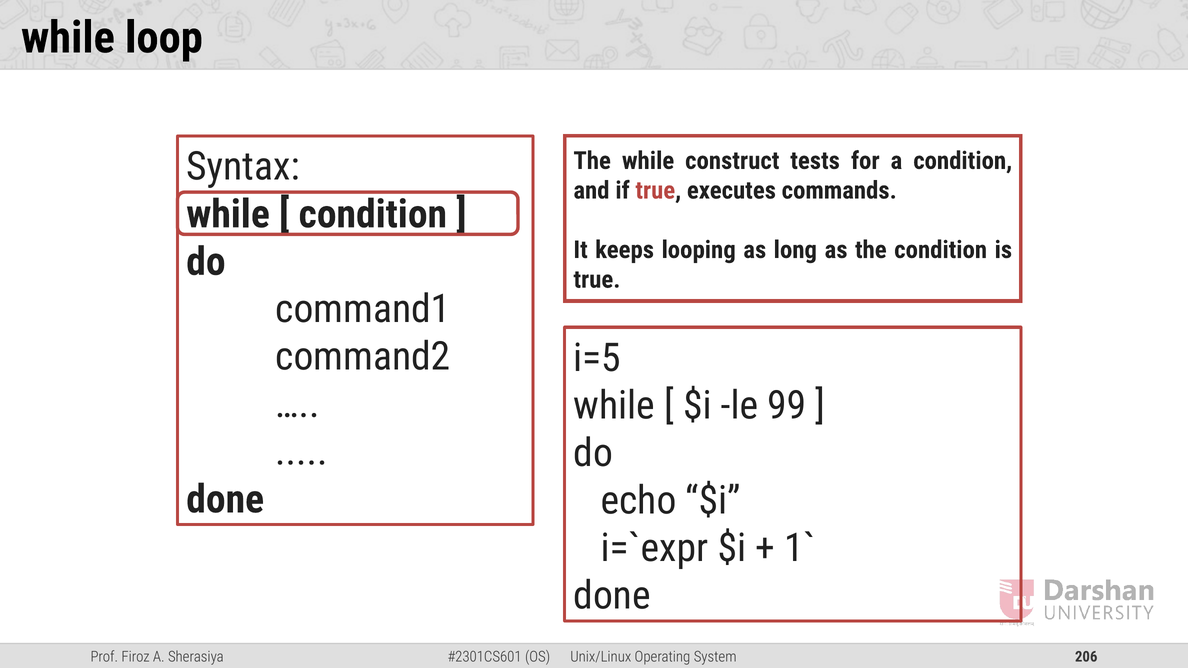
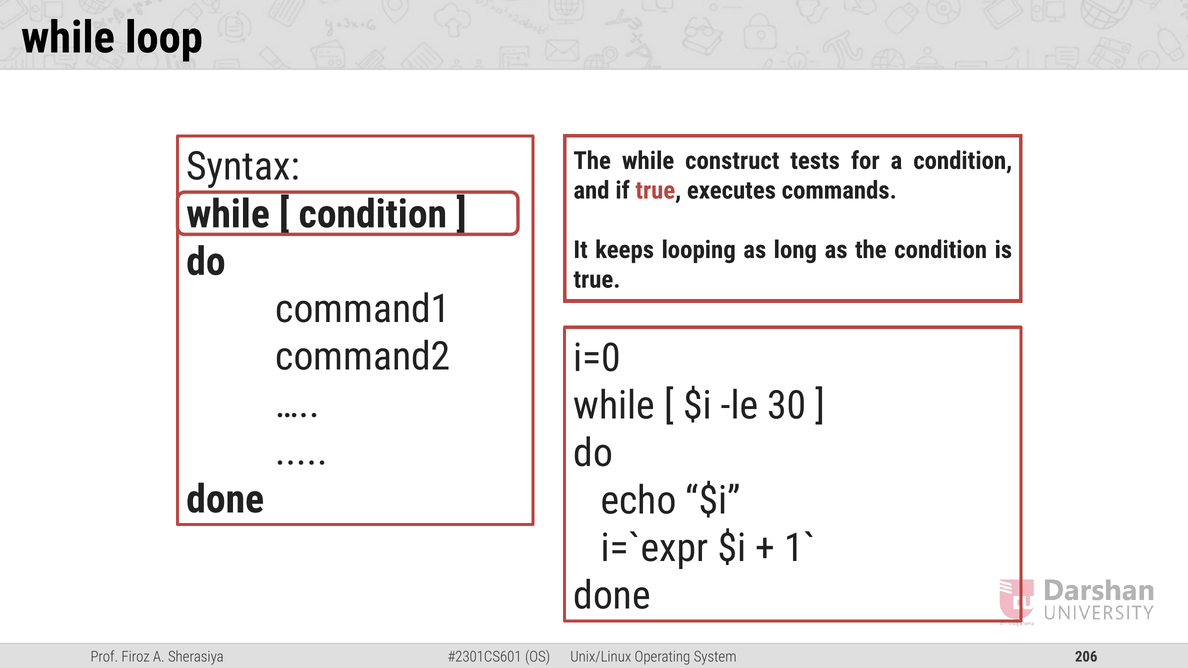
i=5: i=5 -> i=0 (597, 358)
99: 99 -> 30 (787, 406)
